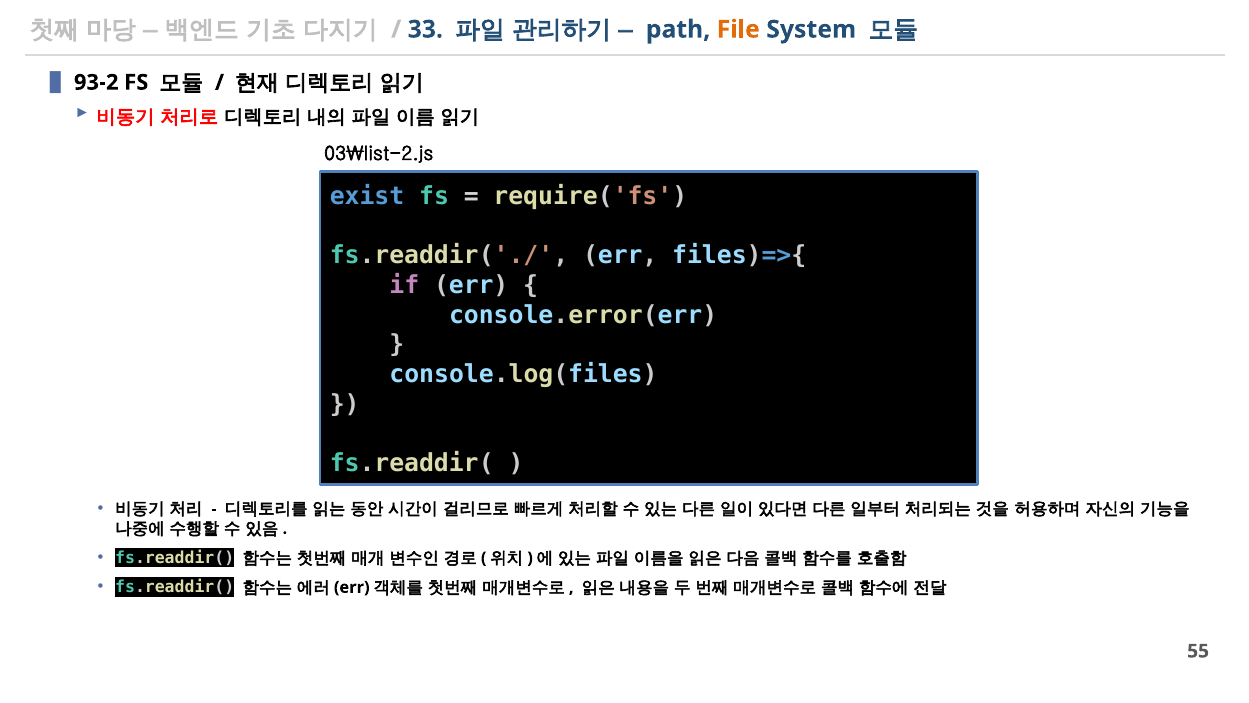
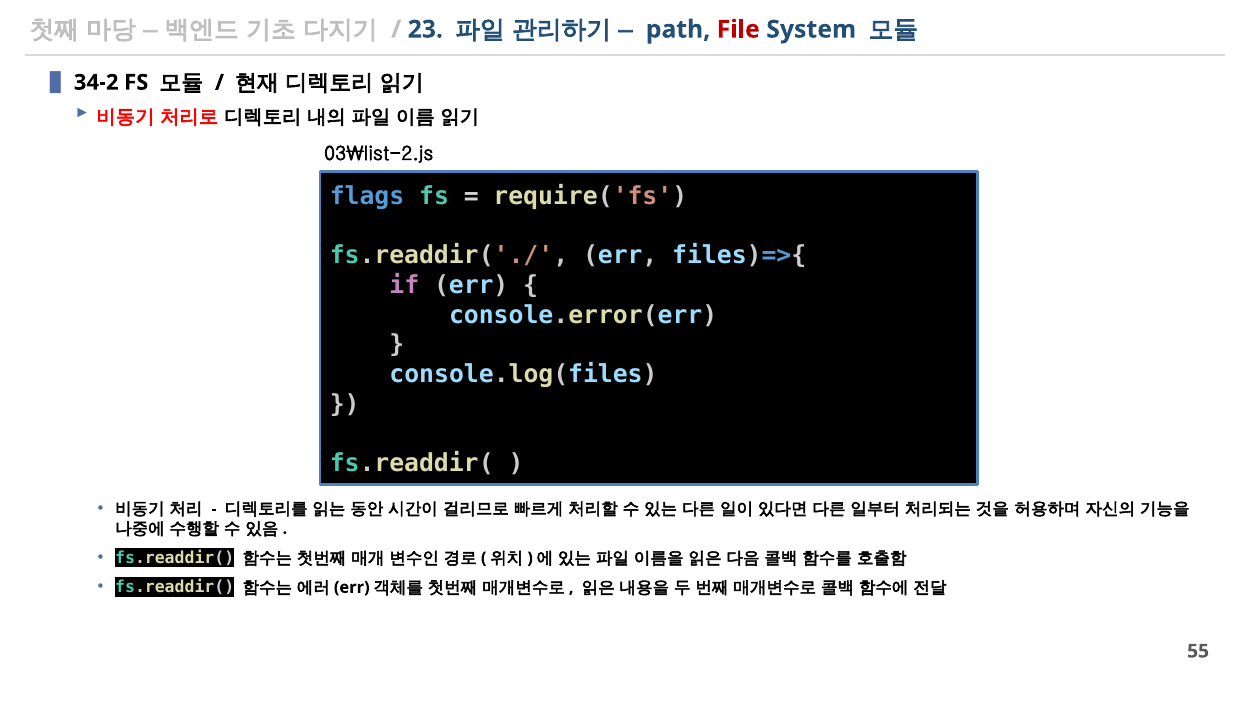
33: 33 -> 23 (425, 29)
File colour: orange -> red (738, 29)
93-2: 93-2 -> 34-2 (96, 82)
exist: exist -> flags (367, 196)
